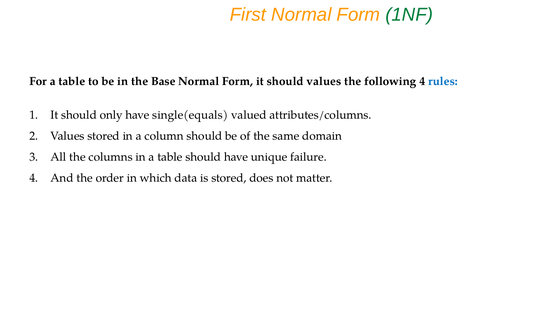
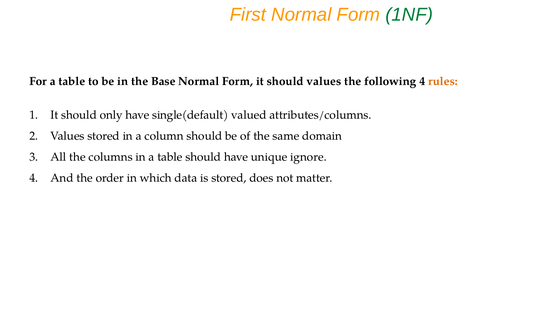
rules colour: blue -> orange (443, 81)
single(equals: single(equals -> single(default (190, 115)
failure: failure -> ignore (308, 157)
